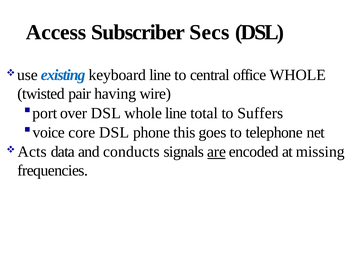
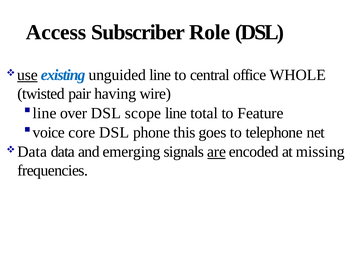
Secs: Secs -> Role (210, 32)
use underline: none -> present (27, 75)
keyboard: keyboard -> unguided (117, 75)
port: port -> line (45, 113)
DSL whole: whole -> scope (143, 113)
Suffers: Suffers -> Feature (260, 113)
Acts: Acts -> Data (32, 152)
conducts: conducts -> emerging (132, 152)
